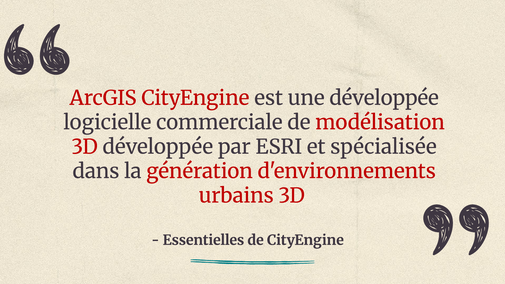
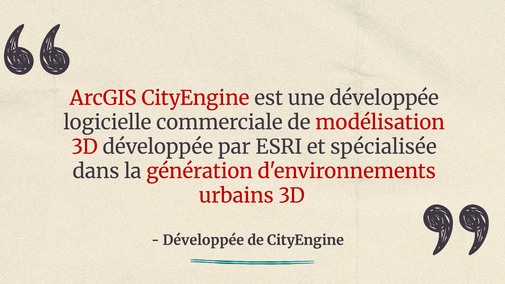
Essentielles: Essentielles -> Développée (203, 240)
